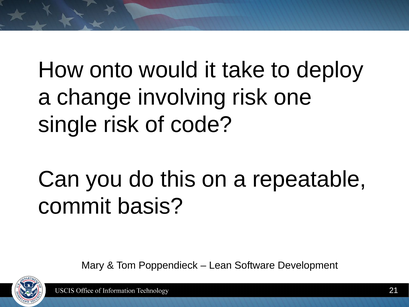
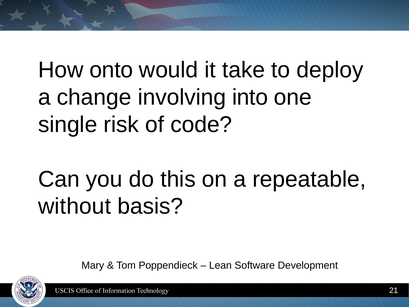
involving risk: risk -> into (250, 97)
commit: commit -> without (75, 206)
